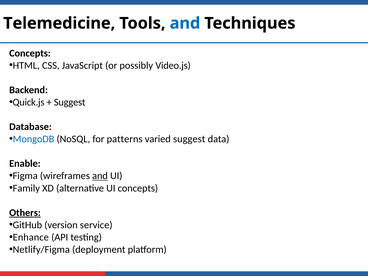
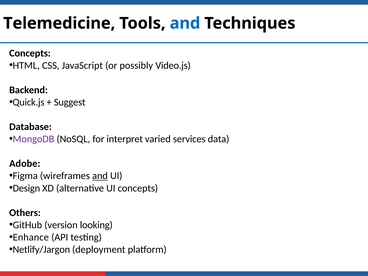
MongoDB colour: blue -> purple (34, 139)
patterns: patterns -> interpret (125, 139)
varied suggest: suggest -> services (189, 139)
Enable: Enable -> Adobe (25, 164)
Family: Family -> Design (26, 188)
Others underline: present -> none (25, 213)
service: service -> looking (96, 225)
Netlify/Figma: Netlify/Figma -> Netlify/Jargon (41, 249)
